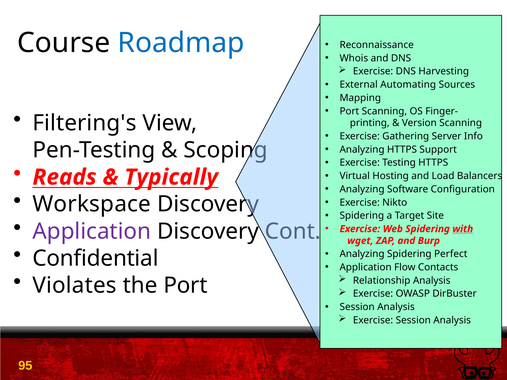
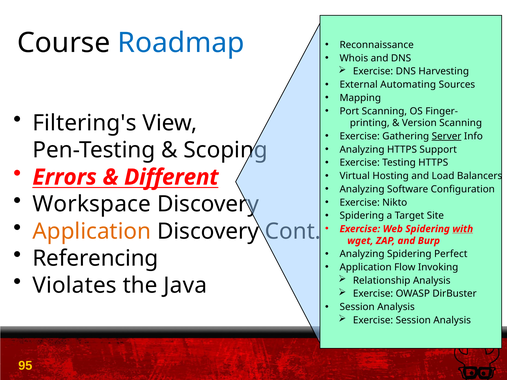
Server underline: none -> present (447, 136)
Reads: Reads -> Errors (65, 177)
Typically: Typically -> Different (171, 177)
Application colour: purple -> orange (92, 231)
Confidential: Confidential -> Referencing (95, 258)
Contacts: Contacts -> Invoking (438, 267)
the Port: Port -> Java (185, 285)
